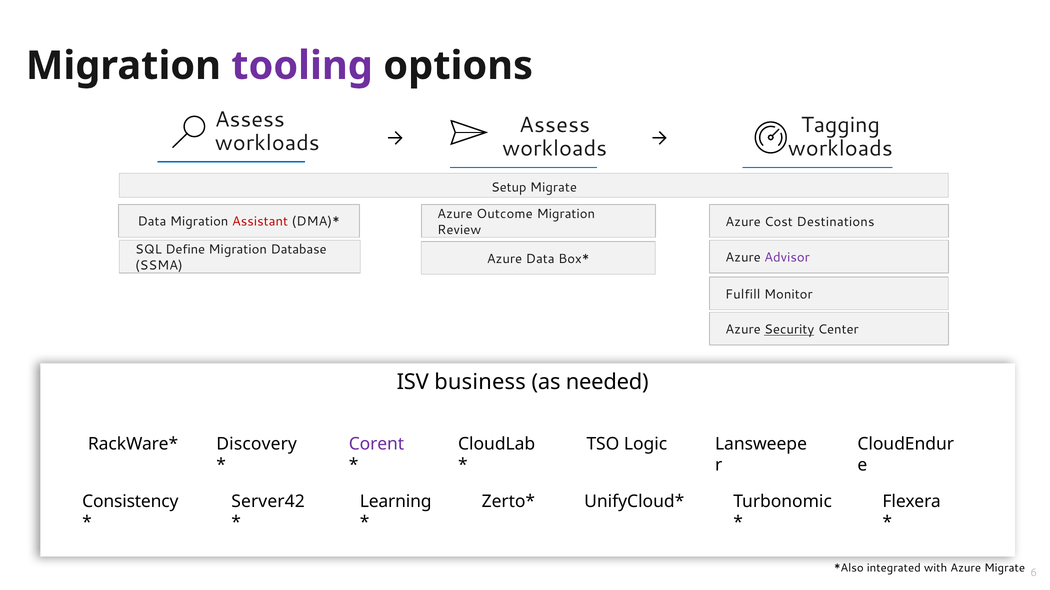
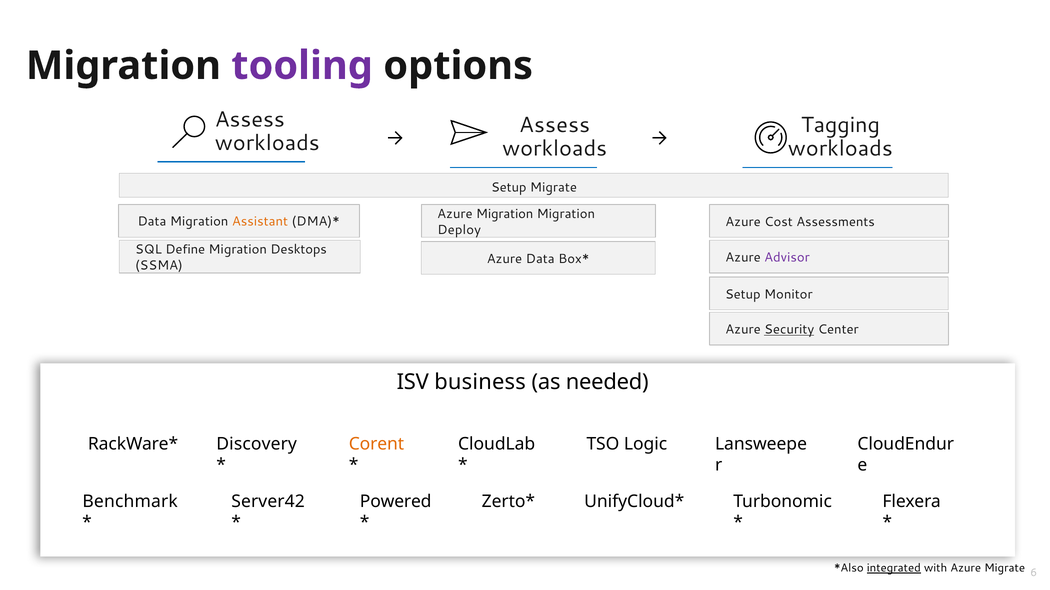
Azure Outcome: Outcome -> Migration (505, 214)
Assistant colour: red -> orange (260, 222)
Destinations: Destinations -> Assessments (836, 222)
Review: Review -> Deploy (459, 230)
Database: Database -> Desktops (299, 250)
Fulfill: Fulfill -> Setup (743, 295)
Corent colour: purple -> orange (376, 444)
Consistency: Consistency -> Benchmark (130, 502)
Learning: Learning -> Powered (396, 502)
integrated underline: none -> present (894, 569)
